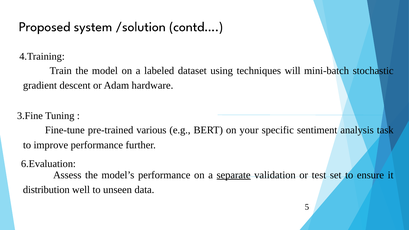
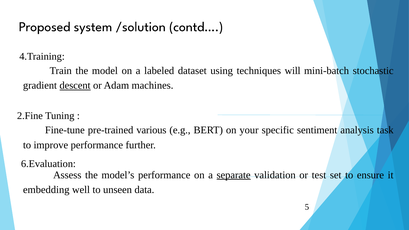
descent underline: none -> present (75, 86)
hardware: hardware -> machines (153, 86)
3.Fine: 3.Fine -> 2.Fine (30, 116)
distribution: distribution -> embedding (46, 190)
